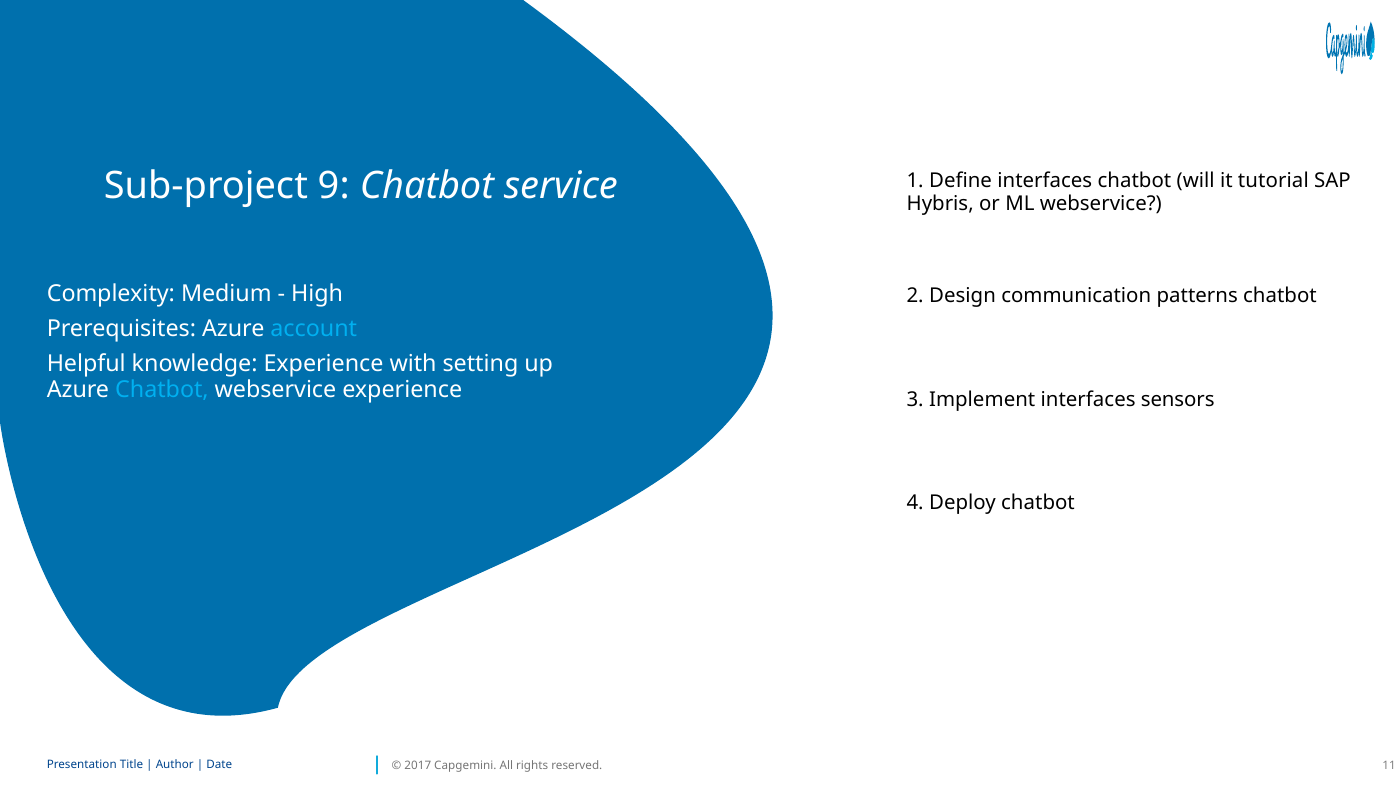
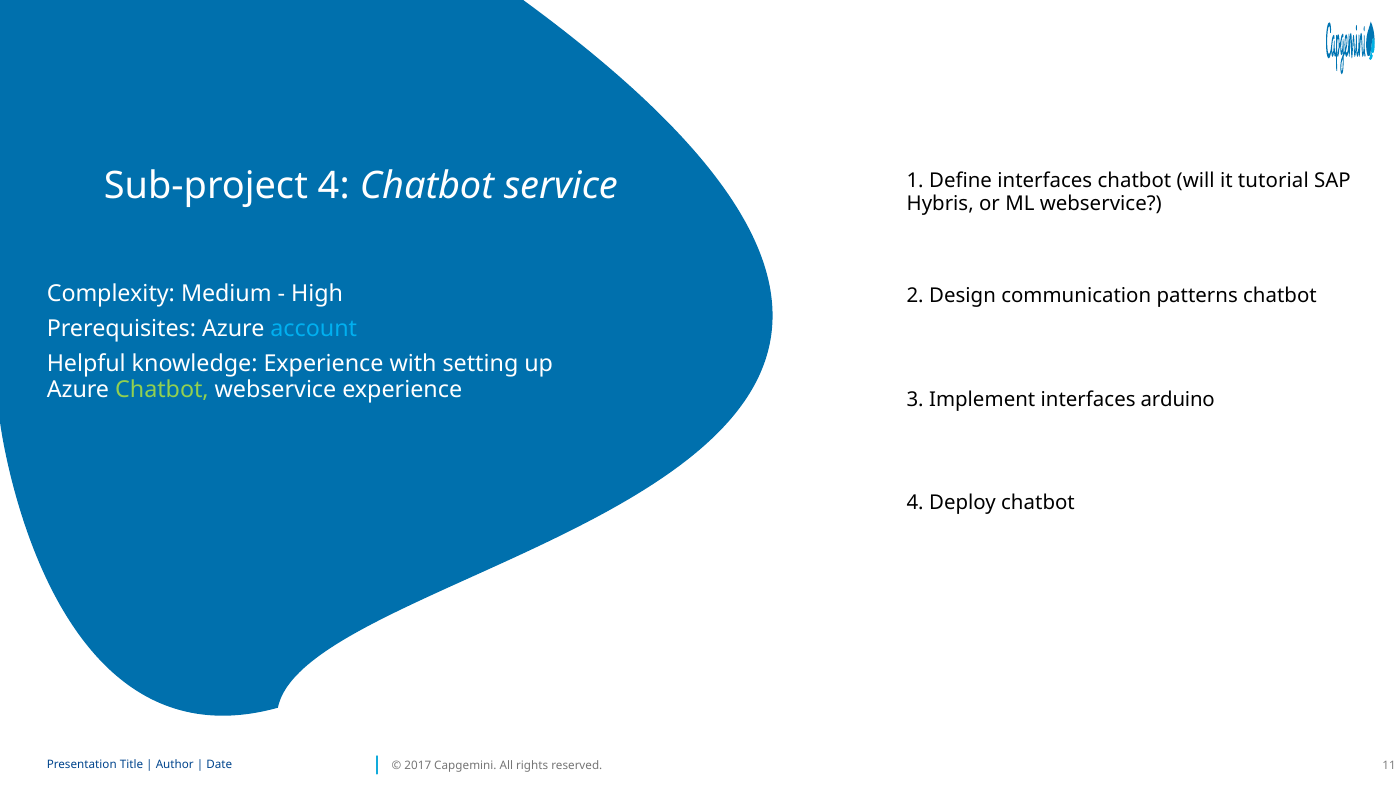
Sub-project 9: 9 -> 4 (334, 186)
Chatbot colour: light blue -> light green (162, 390)
sensors: sensors -> arduino (1178, 400)
